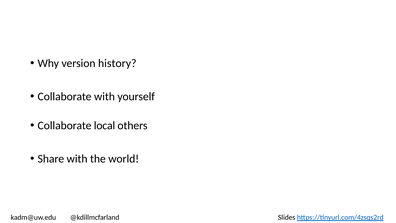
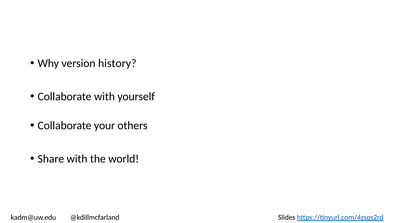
local: local -> your (105, 125)
